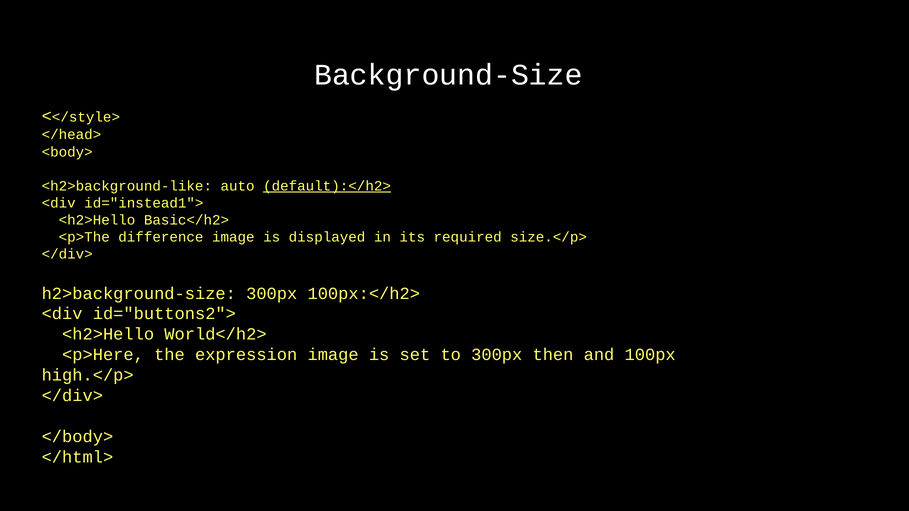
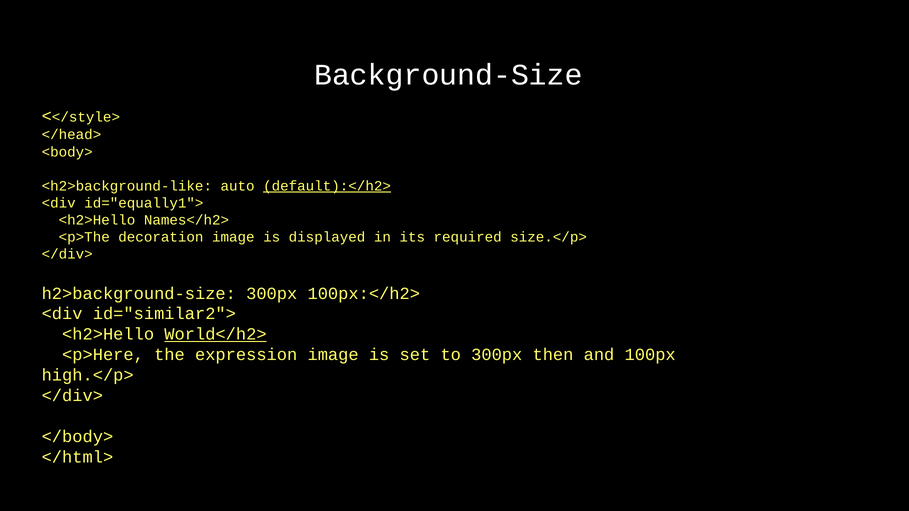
id="instead1">: id="instead1"> -> id="equally1"> (144, 203)
Basic</h2>: Basic</h2> -> Names</h2> (186, 220)
difference: difference -> decoration (161, 237)
id="buttons2">: id="buttons2"> -> id="similar2"> (164, 314)
World</h2> underline: none -> present (215, 334)
